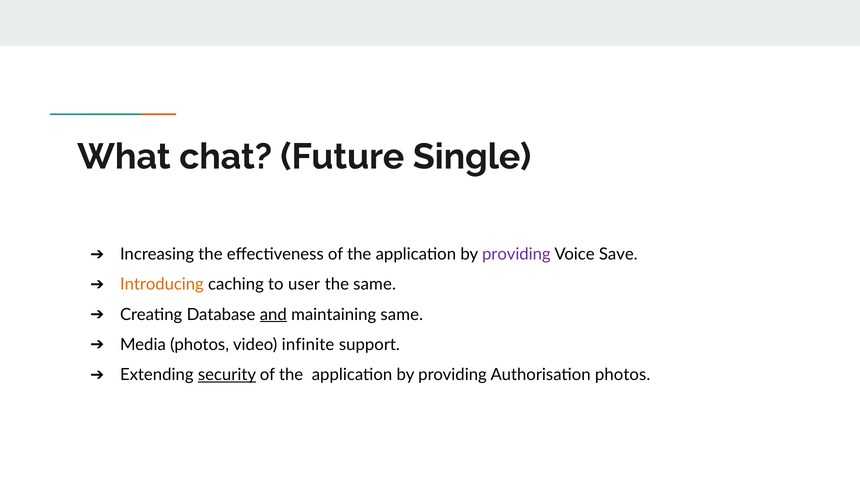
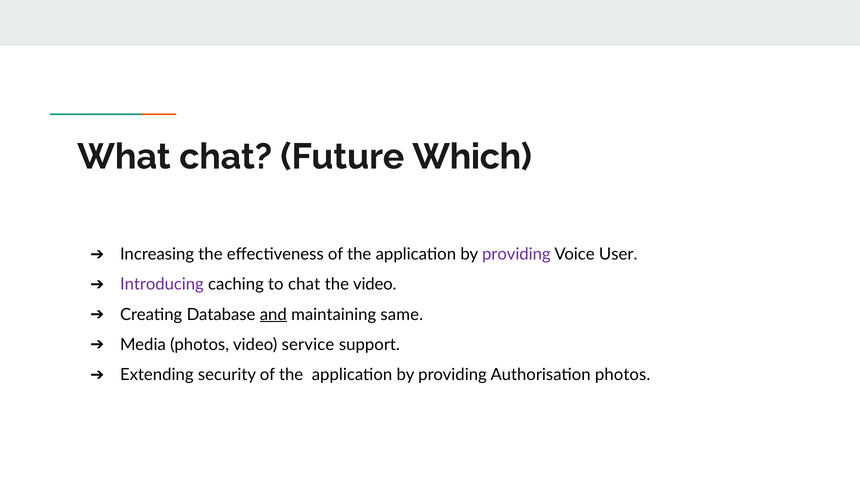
Single: Single -> Which (472, 157)
Save: Save -> User (618, 254)
Introducing colour: orange -> purple (162, 284)
to user: user -> chat (304, 284)
the same: same -> video (375, 284)
infinite: infinite -> service (308, 344)
security underline: present -> none (227, 375)
